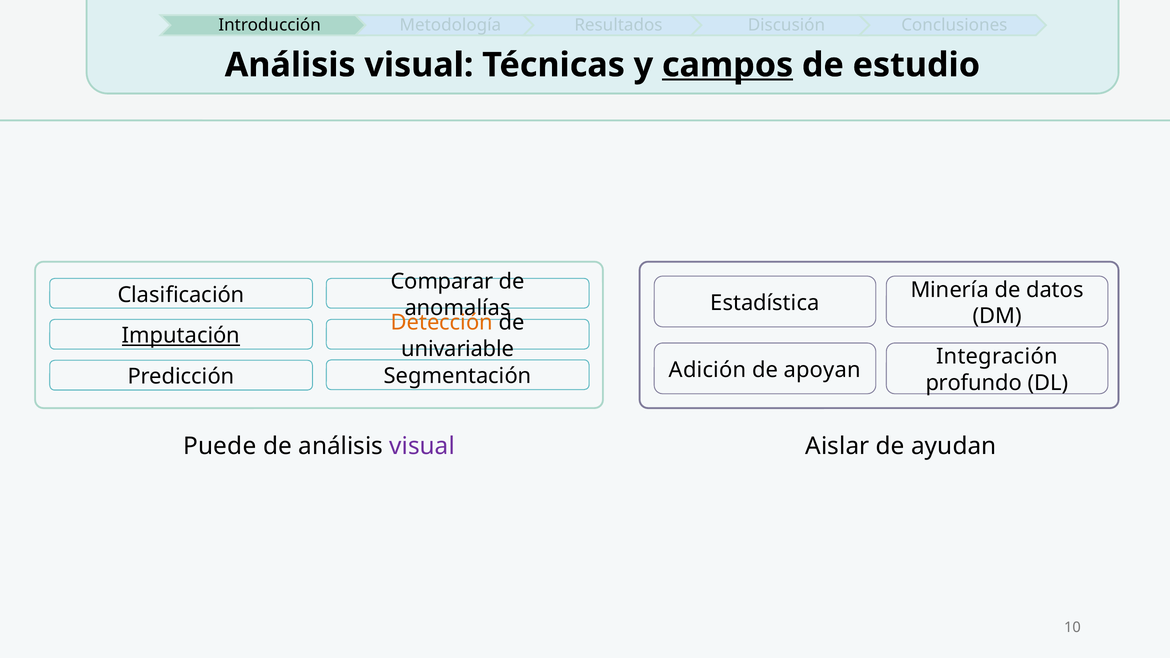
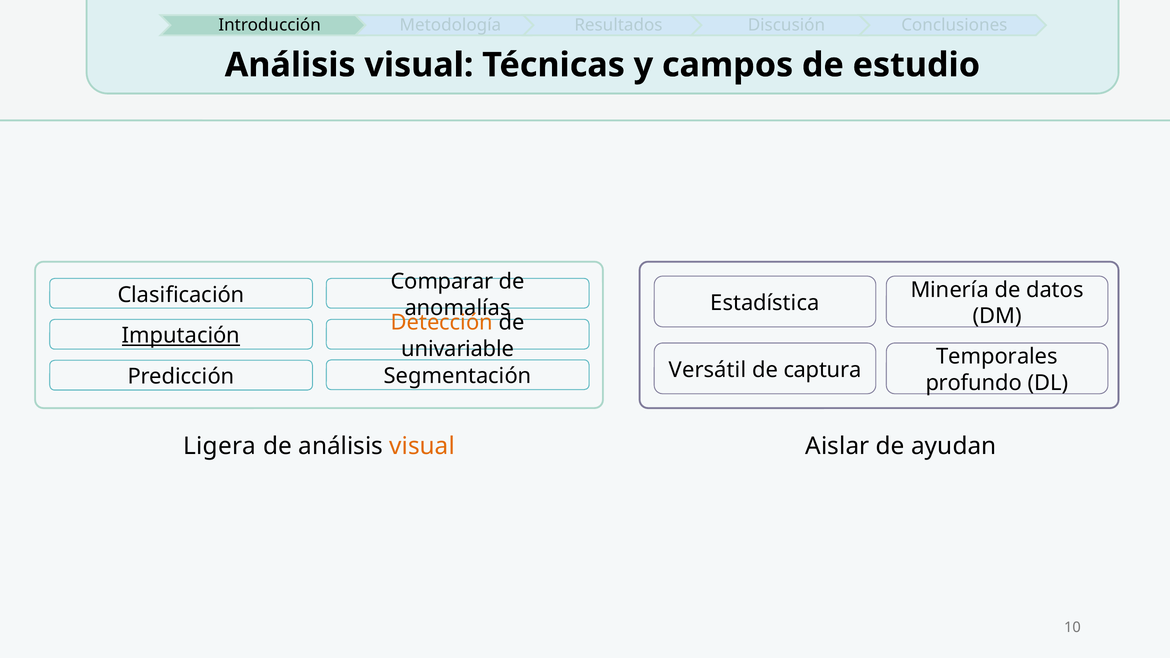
campos underline: present -> none (728, 65)
Integración: Integración -> Temporales (997, 357)
Adición: Adición -> Versátil (708, 370)
apoyan: apoyan -> captura (822, 370)
Puede: Puede -> Ligera (220, 446)
visual colour: purple -> orange (422, 446)
